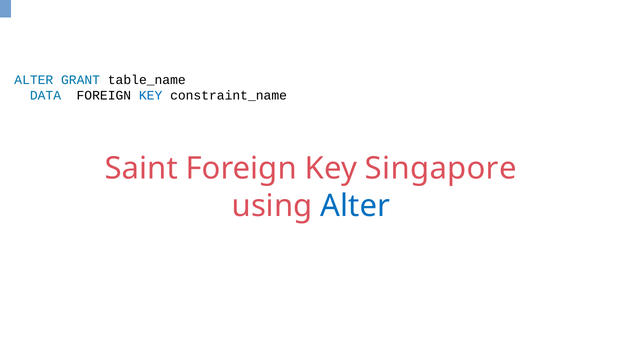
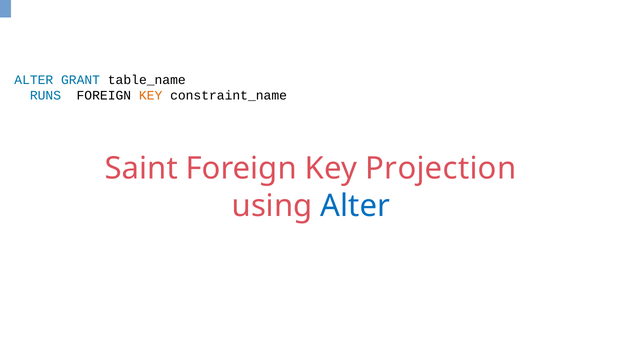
DATA: DATA -> RUNS (45, 96)
KEY colour: blue -> orange (151, 96)
Singapore: Singapore -> Projection (441, 169)
